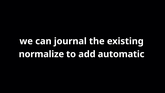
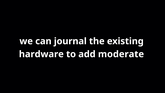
normalize: normalize -> hardware (41, 54)
automatic: automatic -> moderate (121, 54)
